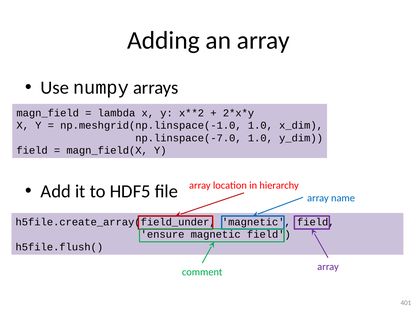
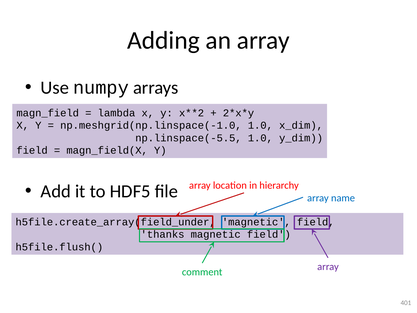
np.linspace(-7.0: np.linspace(-7.0 -> np.linspace(-5.5 (188, 138)
ensure: ensure -> thanks (163, 234)
